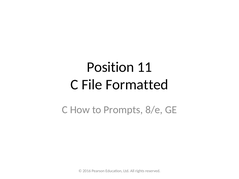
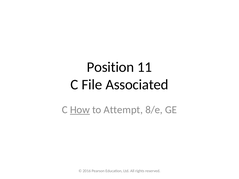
Formatted: Formatted -> Associated (137, 85)
How underline: none -> present (80, 110)
Prompts: Prompts -> Attempt (123, 110)
